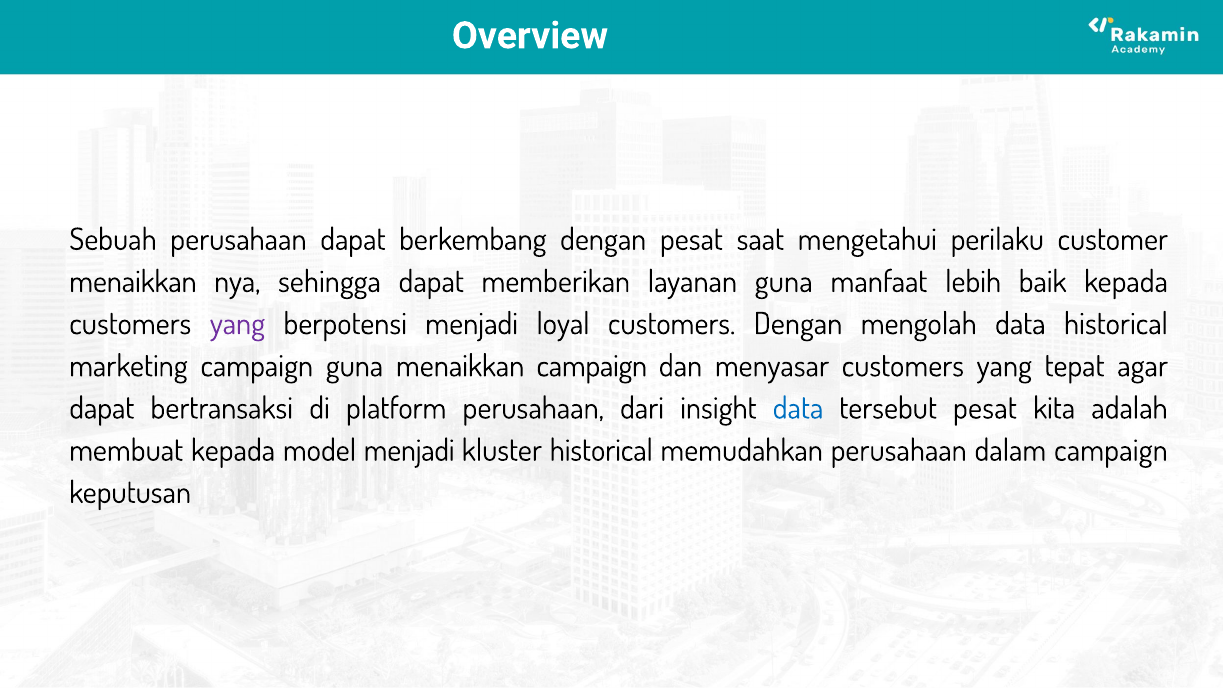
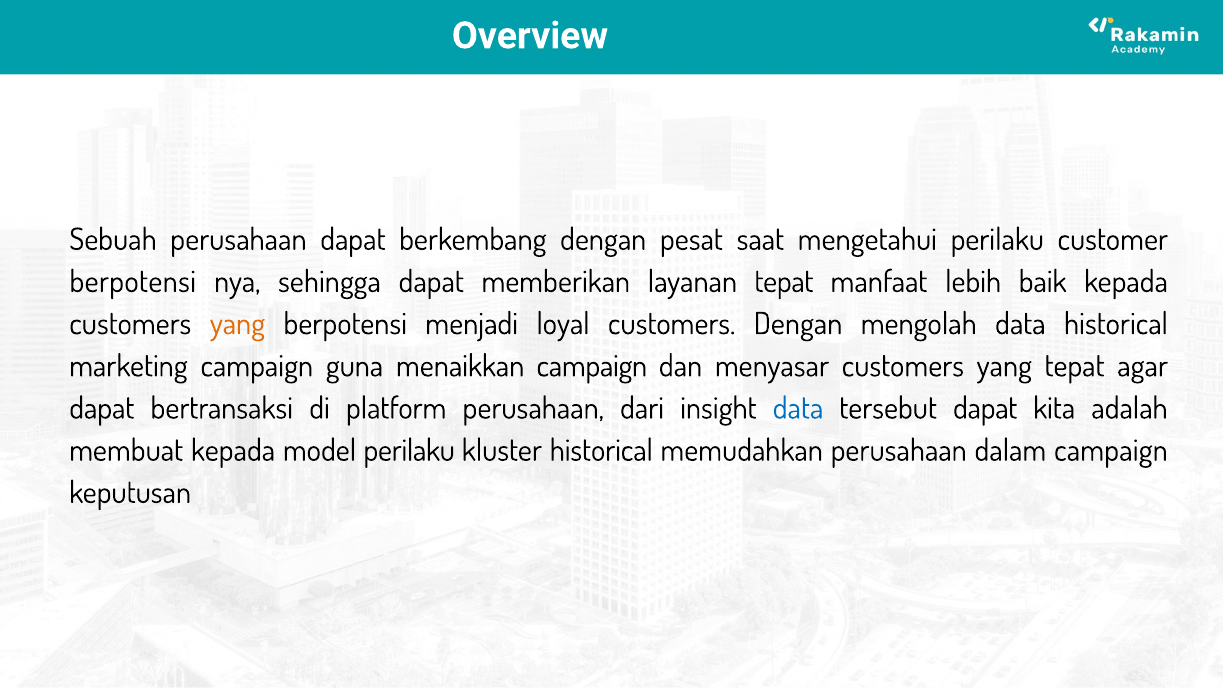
menaikkan: menaikkan -> berpotensi (133, 282)
layanan guna: guna -> tepat (784, 282)
yang colour: purple -> orange (237, 324)
tersebut pesat: pesat -> dapat (985, 408)
model menjadi: menjadi -> perilaku (409, 451)
